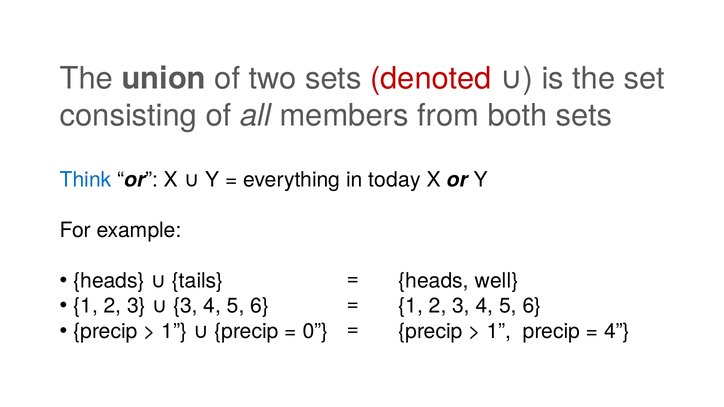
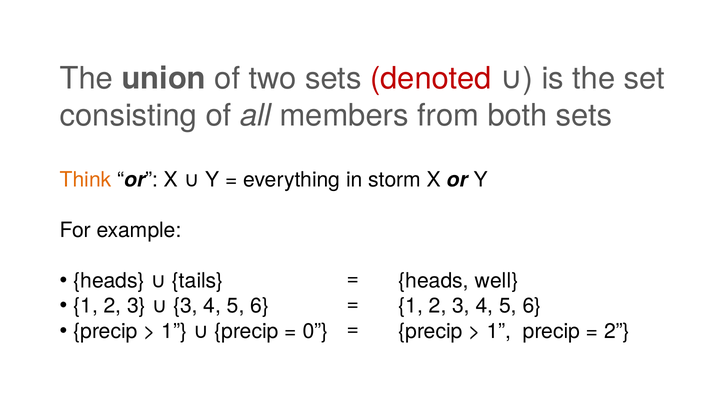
Think colour: blue -> orange (86, 180)
today: today -> storm (395, 180)
4: 4 -> 2 (617, 331)
